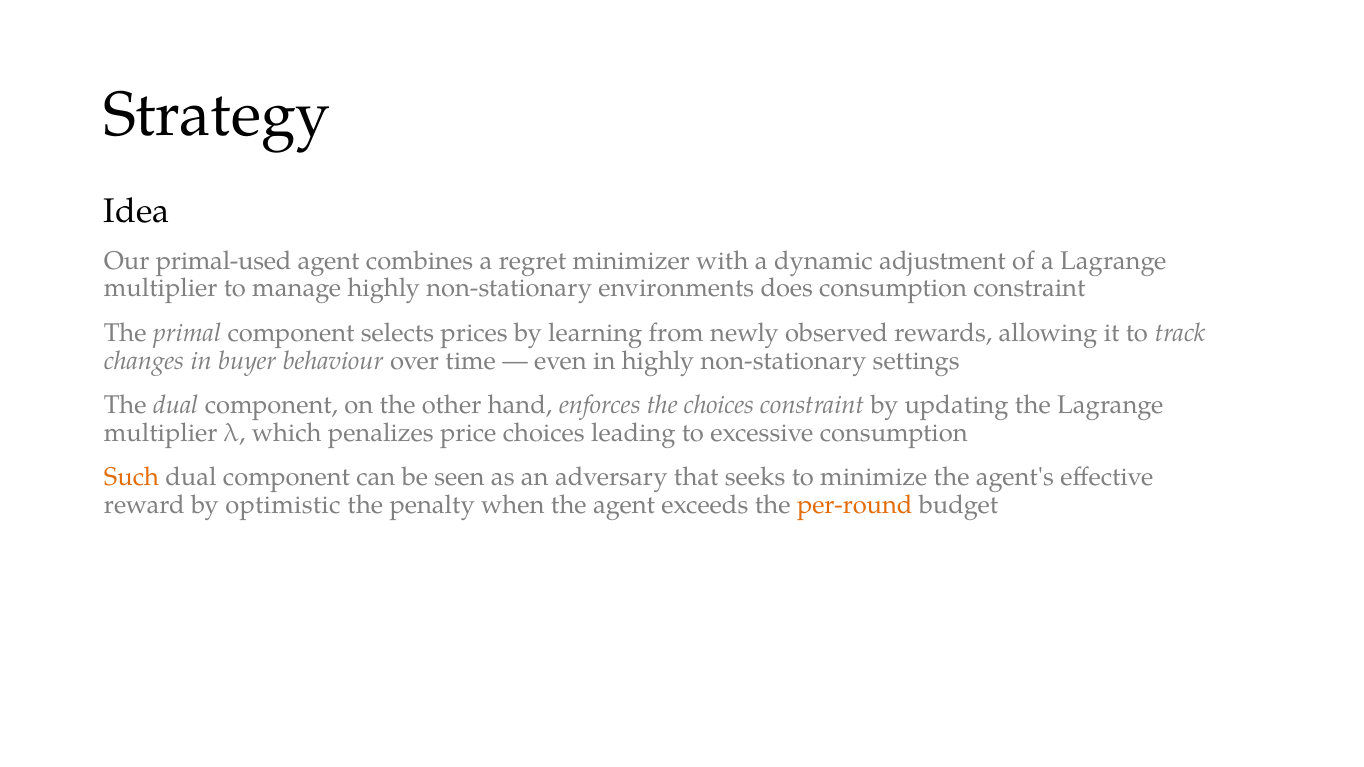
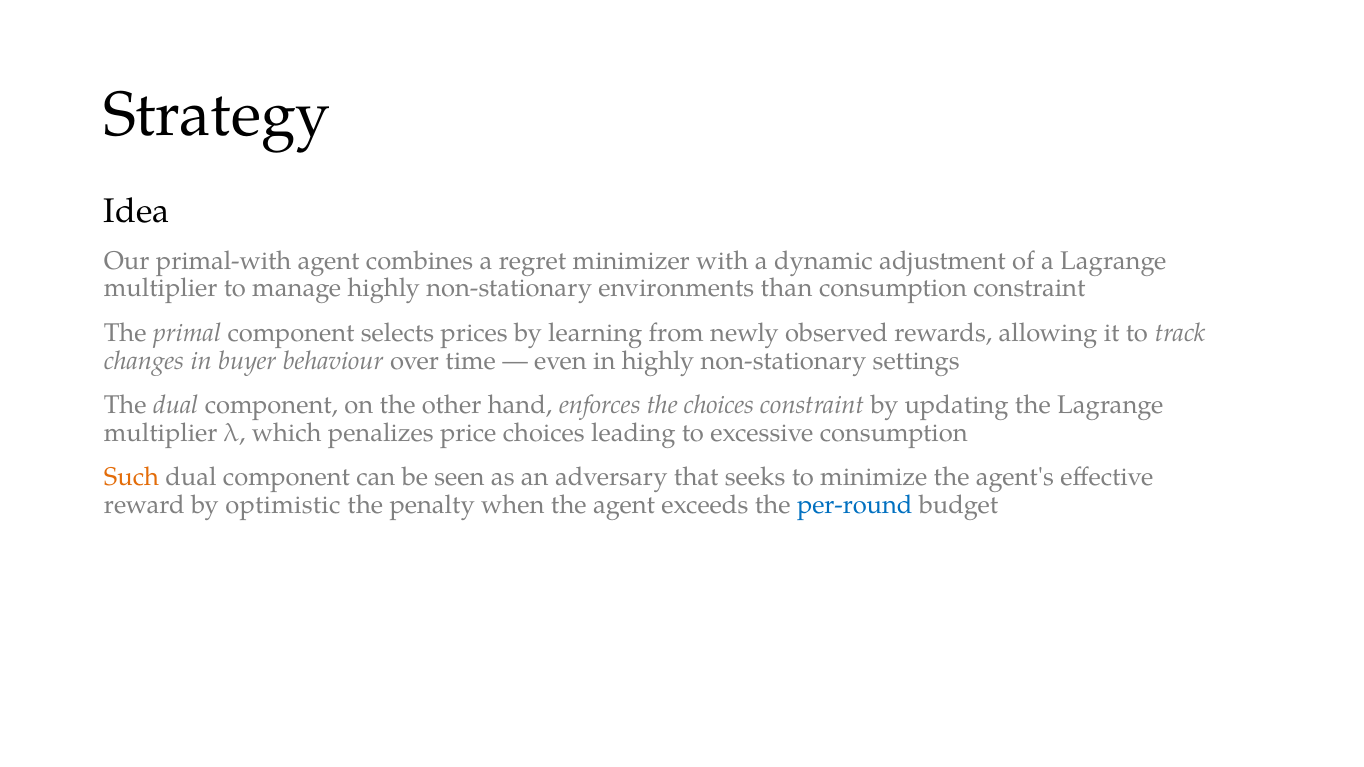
primal-used: primal-used -> primal-with (224, 261)
does: does -> than (787, 288)
per-round colour: orange -> blue (855, 505)
